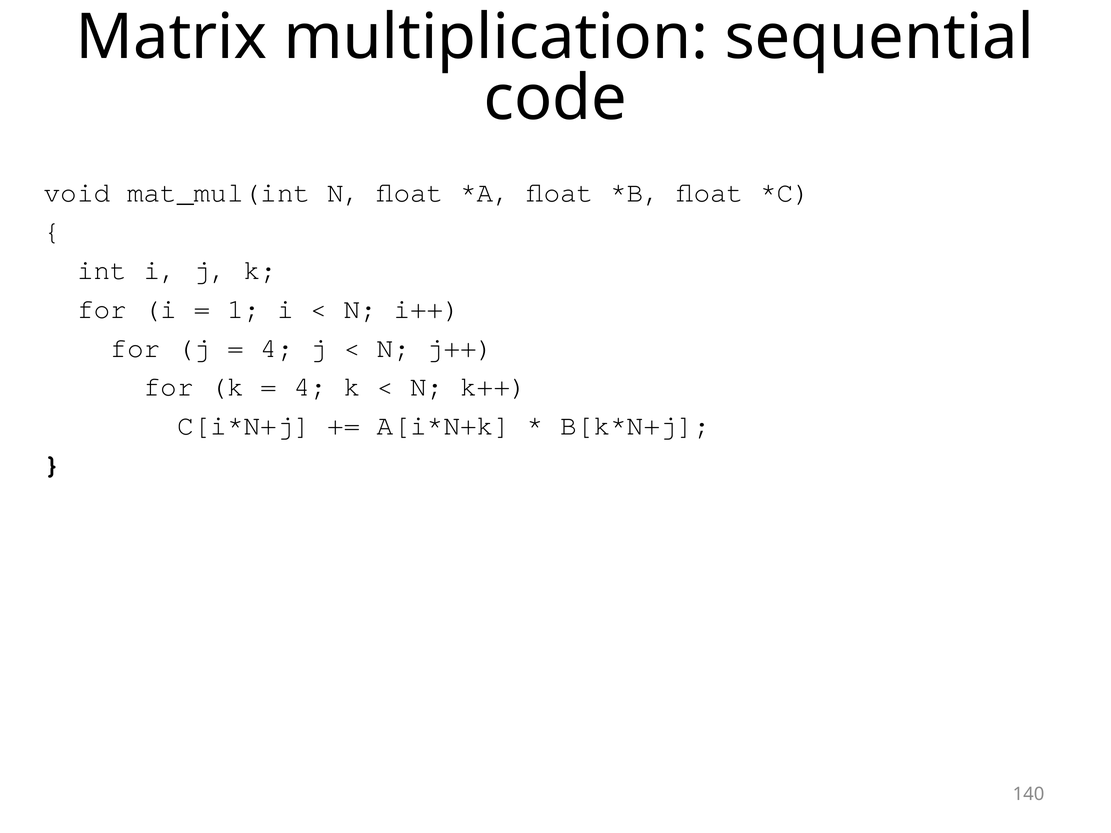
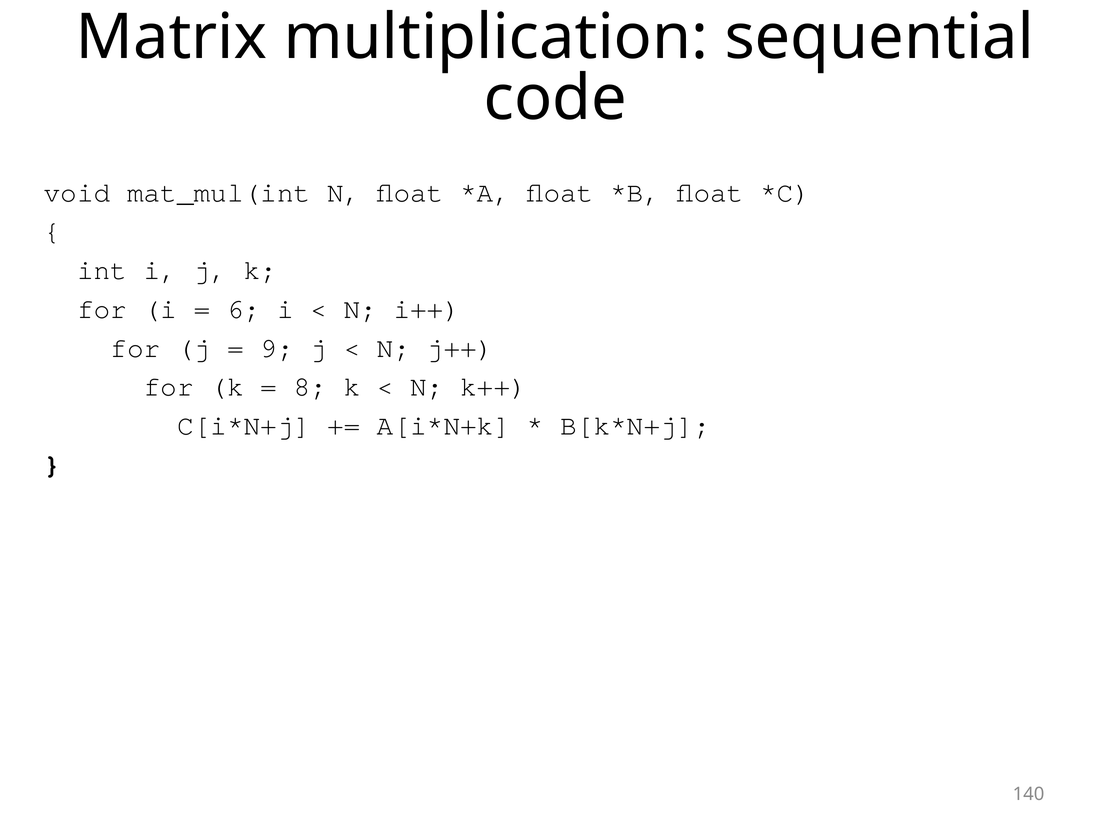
1: 1 -> 6 (244, 309)
4: 4 -> 9 (277, 348)
4: 4 -> 8 (310, 387)
